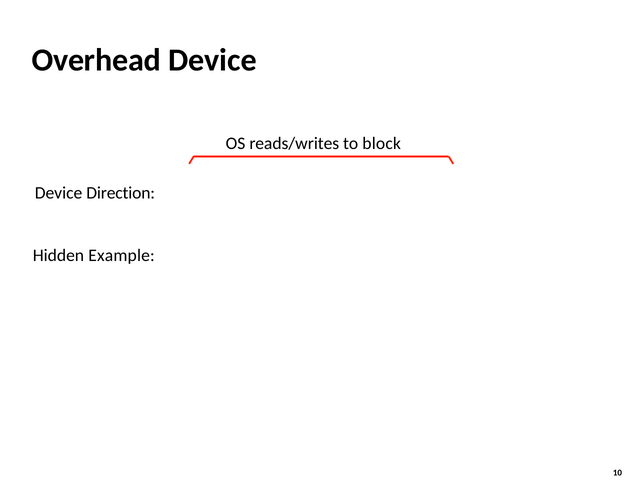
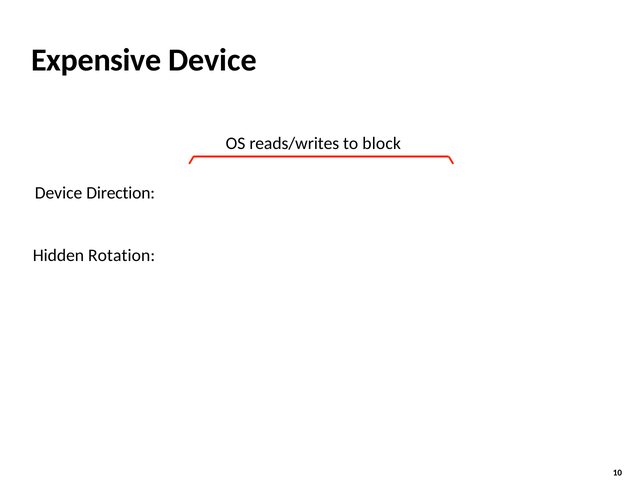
Overhead: Overhead -> Expensive (96, 60)
Example: Example -> Rotation (122, 256)
